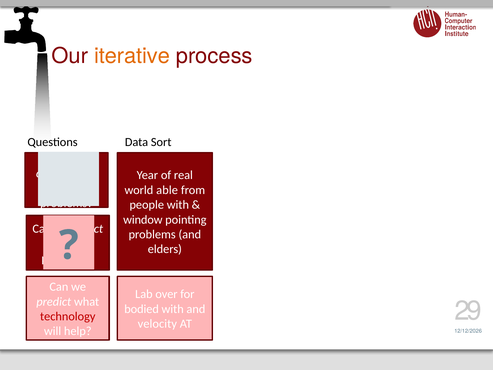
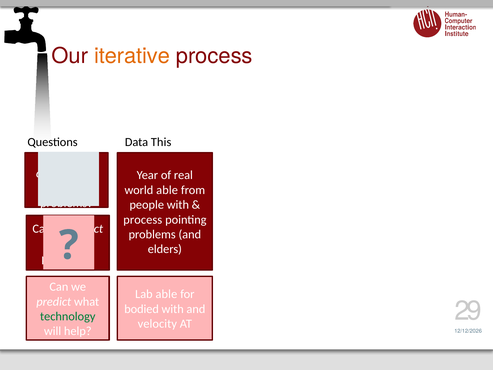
Sort: Sort -> This (161, 142)
window: window -> process (143, 219)
Lab over: over -> able (166, 294)
technology colour: red -> green (68, 316)
